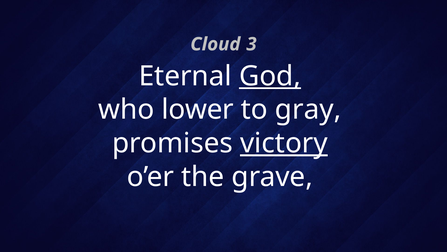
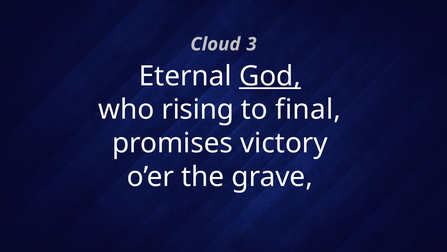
lower: lower -> rising (198, 109)
gray: gray -> final (308, 109)
victory underline: present -> none (284, 143)
